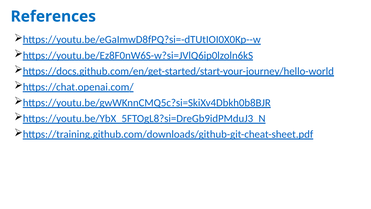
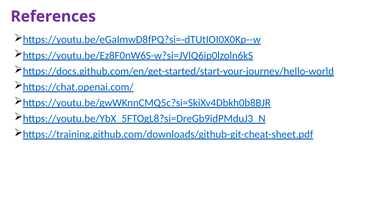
References colour: blue -> purple (53, 16)
